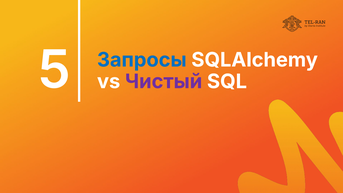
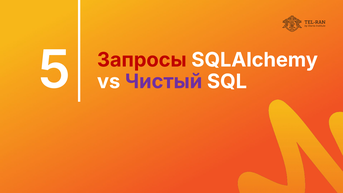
Запросы colour: blue -> red (142, 60)
